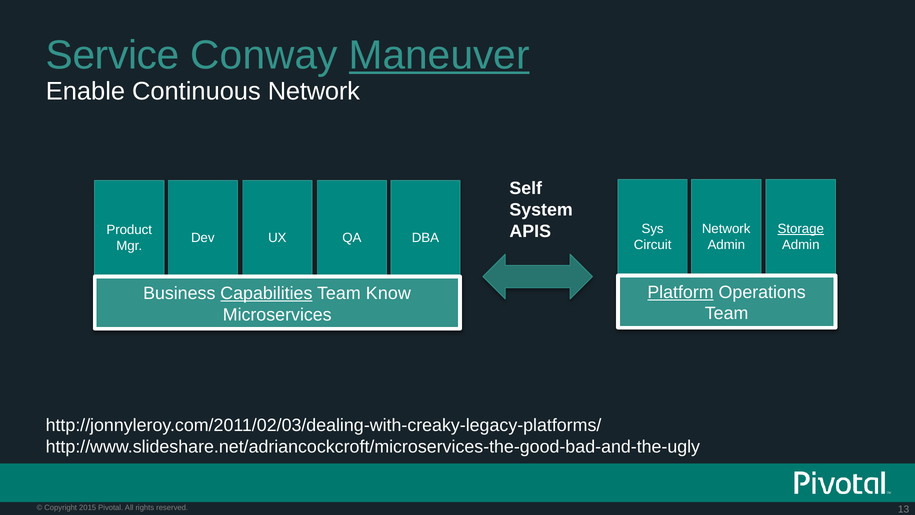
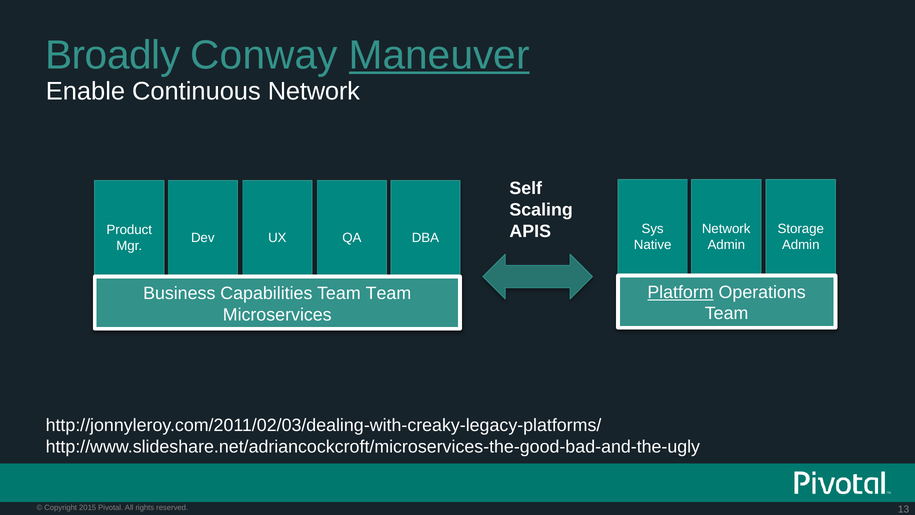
Service: Service -> Broadly (113, 55)
System: System -> Scaling (541, 210)
Storage underline: present -> none (801, 228)
Circuit: Circuit -> Native (653, 244)
Capabilities underline: present -> none (266, 293)
Team Know: Know -> Team (388, 293)
